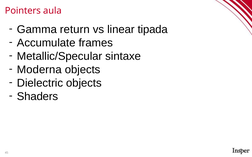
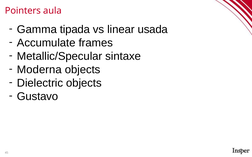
return: return -> tipada (75, 29)
tipada: tipada -> usada (153, 29)
Shaders: Shaders -> Gustavo (38, 97)
